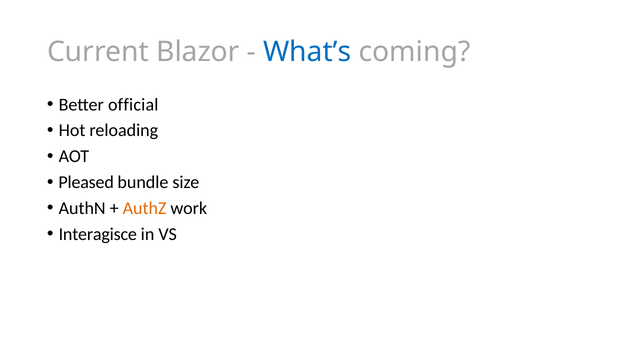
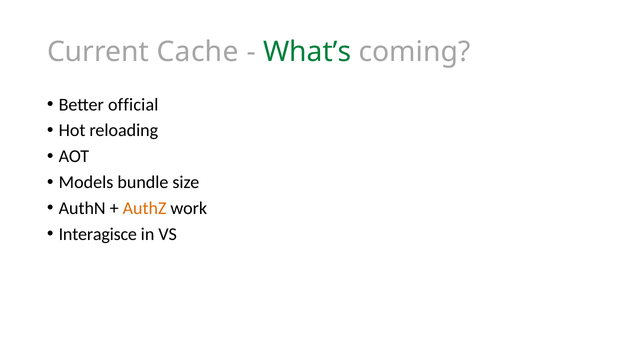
Blazor: Blazor -> Cache (198, 52)
What’s colour: blue -> green (307, 52)
Pleased: Pleased -> Models (86, 182)
